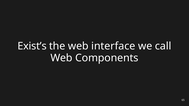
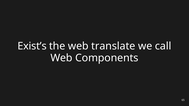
interface: interface -> translate (113, 46)
